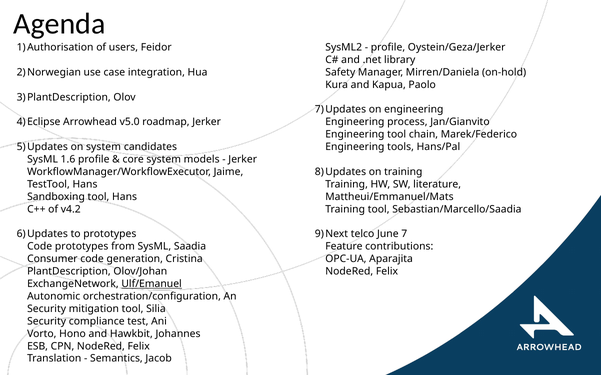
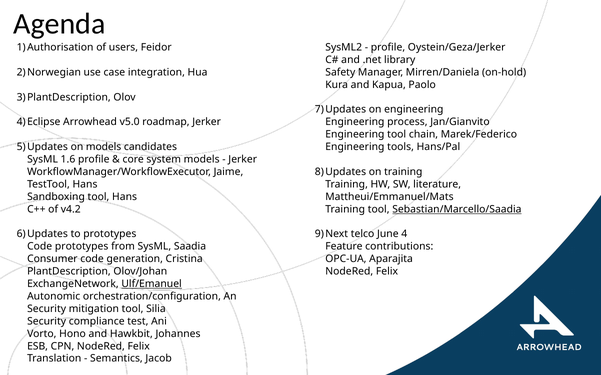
on system: system -> models (104, 147)
Sebastian/Marcello/Saadia underline: none -> present (457, 210)
7: 7 -> 4 (404, 234)
